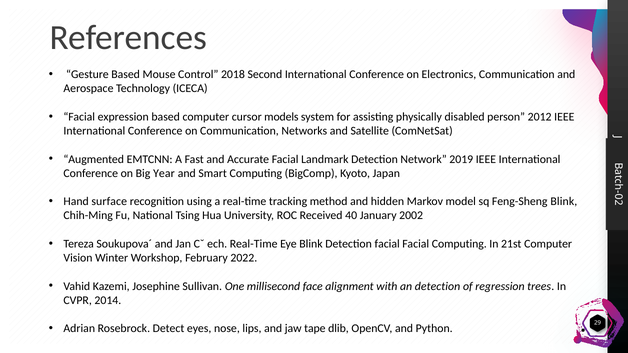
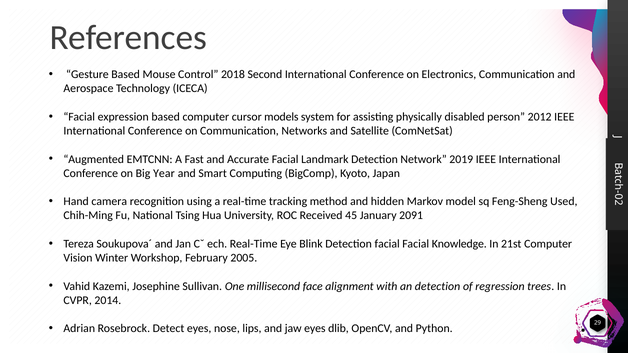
surface: surface -> camera (109, 202)
Feng-Sheng Blink: Blink -> Used (564, 202)
40: 40 -> 45 (351, 216)
2002: 2002 -> 2091 (411, 216)
Facial Computing: Computing -> Knowledge (459, 244)
2022: 2022 -> 2005 (244, 258)
jaw tape: tape -> eyes (315, 329)
